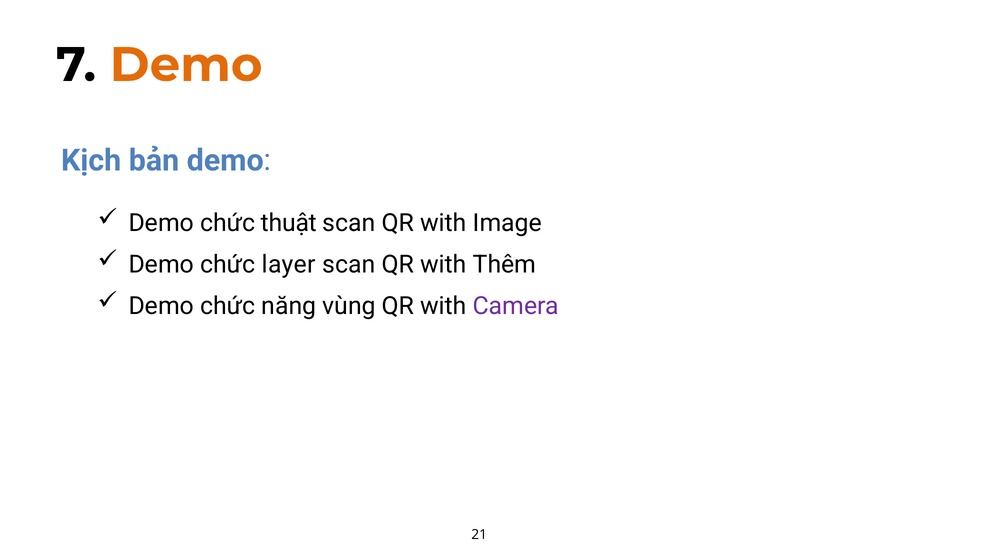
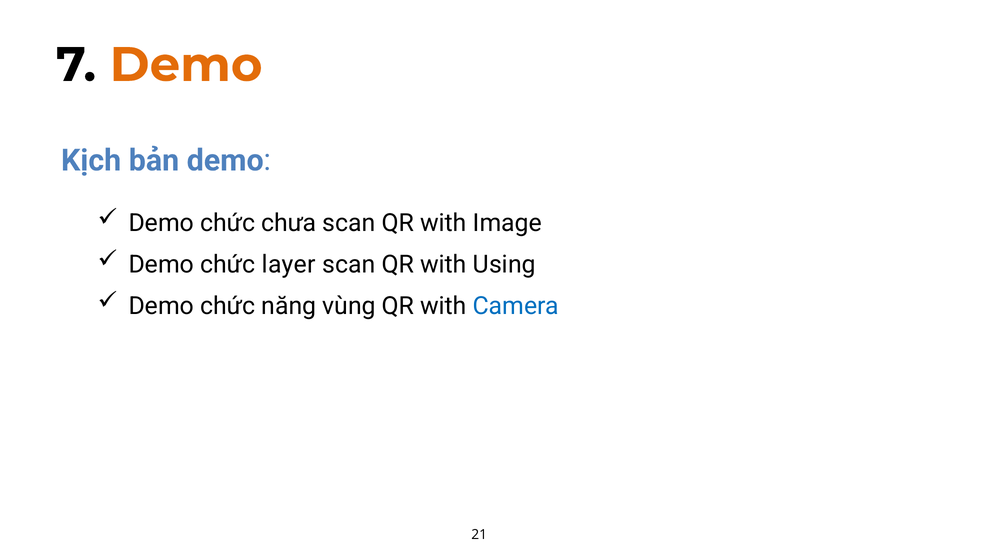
thuật: thuật -> chưa (289, 223)
Thêm: Thêm -> Using (504, 265)
Camera colour: purple -> blue (516, 306)
